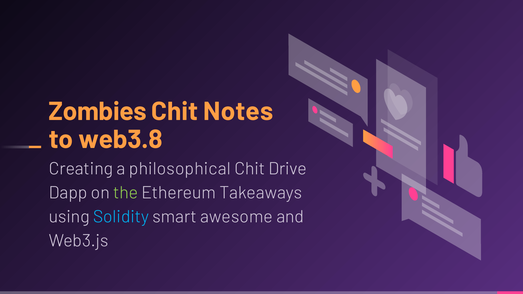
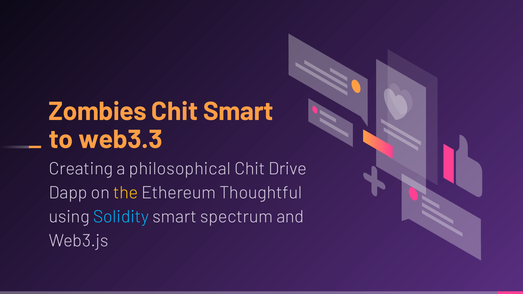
Chit Notes: Notes -> Smart (238, 112)
web3.8: web3.8 -> web3.3 (121, 140)
the colour: light green -> yellow (126, 193)
Takeaways: Takeaways -> Thoughtful (261, 193)
awesome: awesome -> spectrum (237, 217)
